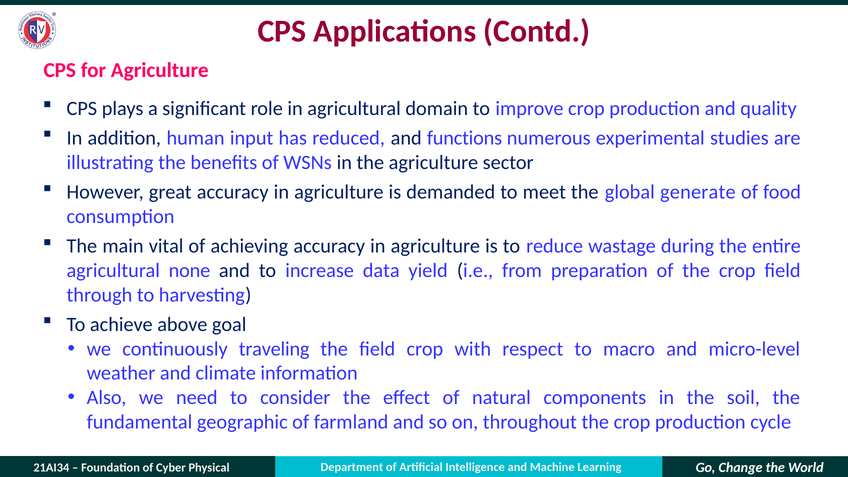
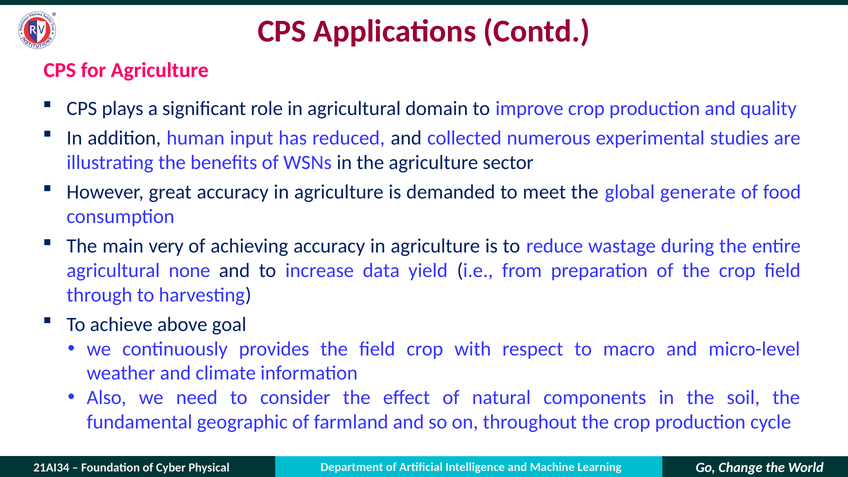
functions: functions -> collected (464, 138)
vital: vital -> very (166, 246)
traveling: traveling -> provides (274, 349)
